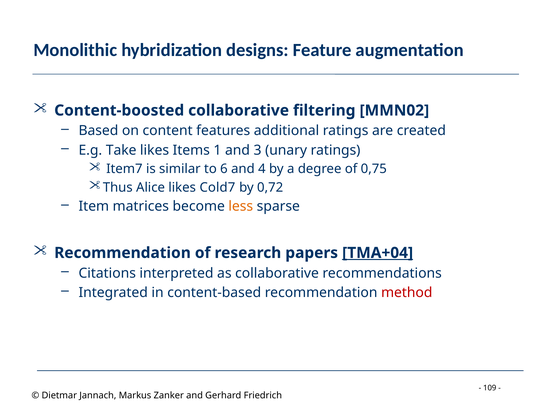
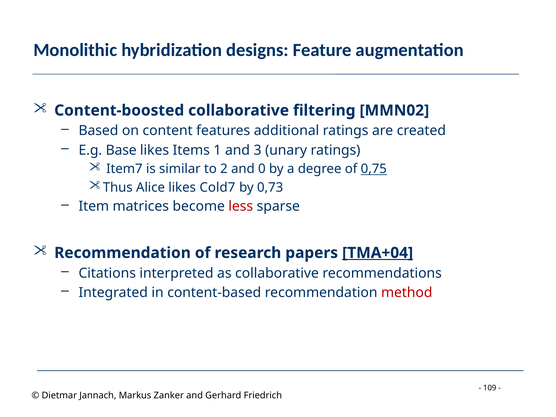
Take: Take -> Base (121, 150)
6: 6 -> 2 (224, 169)
4: 4 -> 0 (262, 169)
0,75 underline: none -> present (374, 169)
0,72: 0,72 -> 0,73 (270, 187)
less colour: orange -> red (241, 206)
